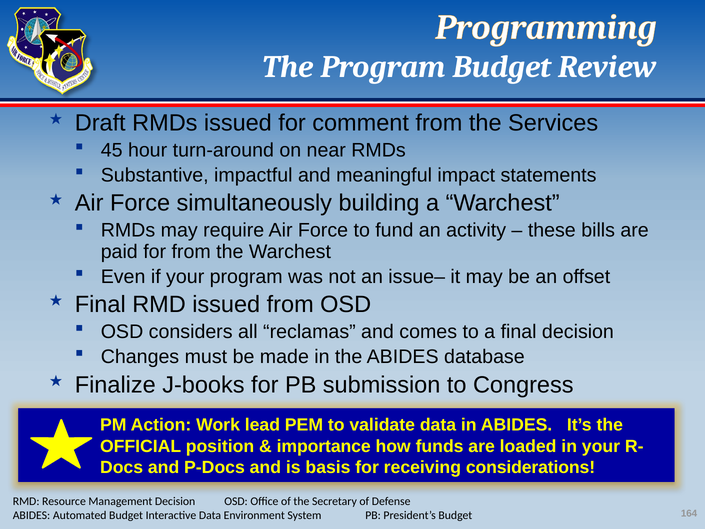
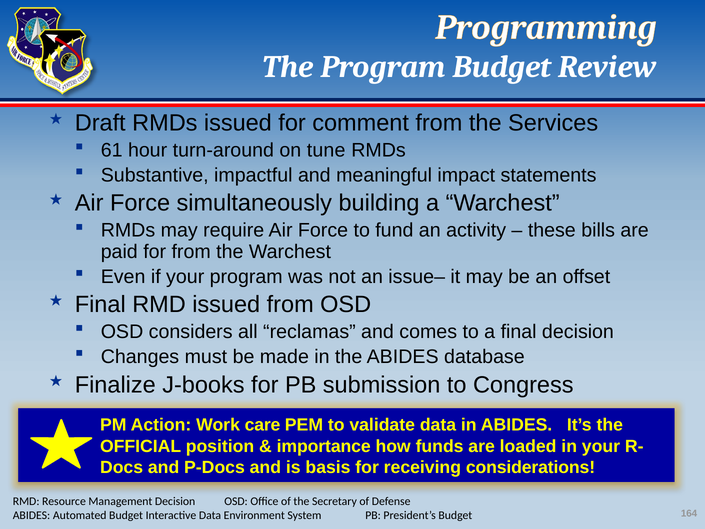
45: 45 -> 61 (112, 150)
near: near -> tune (326, 150)
lead: lead -> care (263, 425)
